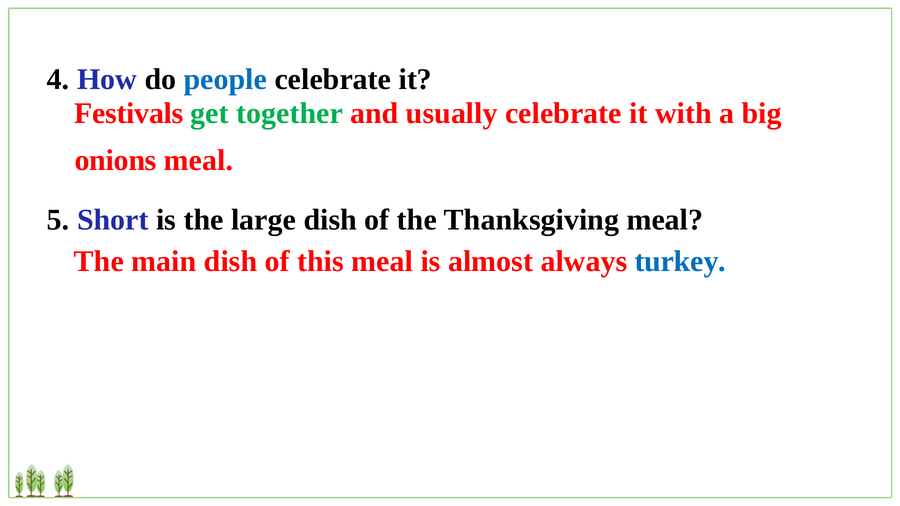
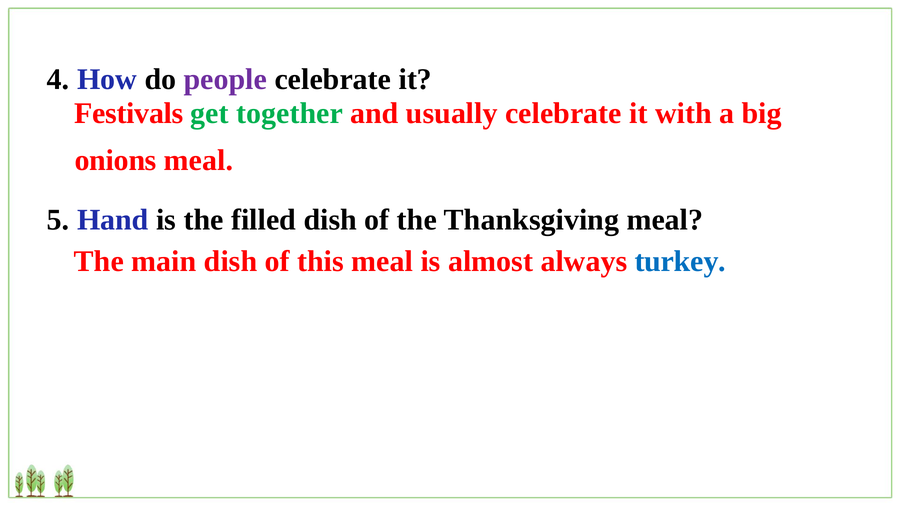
people colour: blue -> purple (225, 80)
Short: Short -> Hand (113, 220)
large: large -> filled (264, 220)
